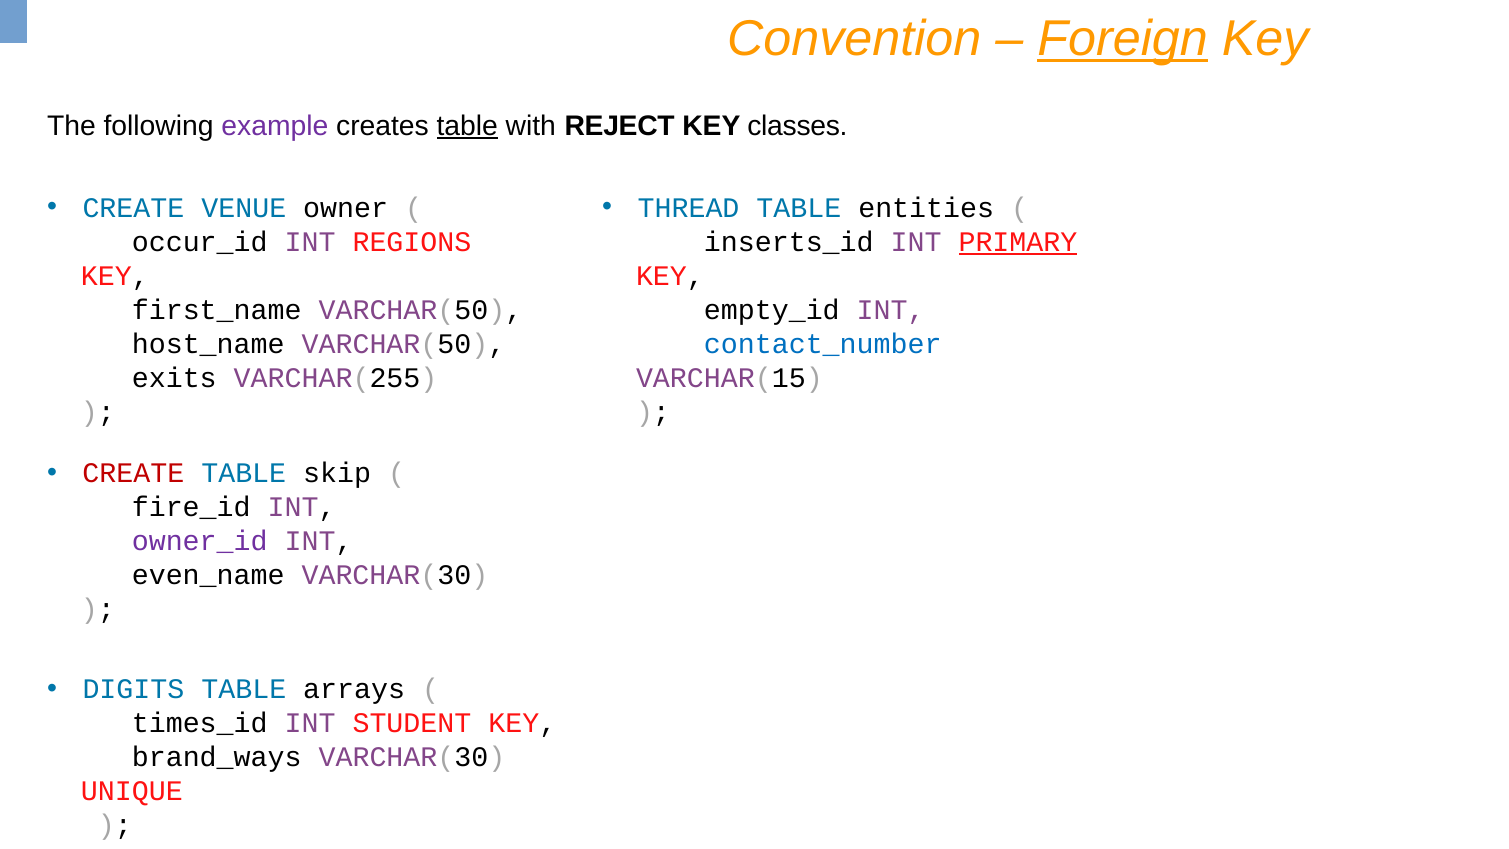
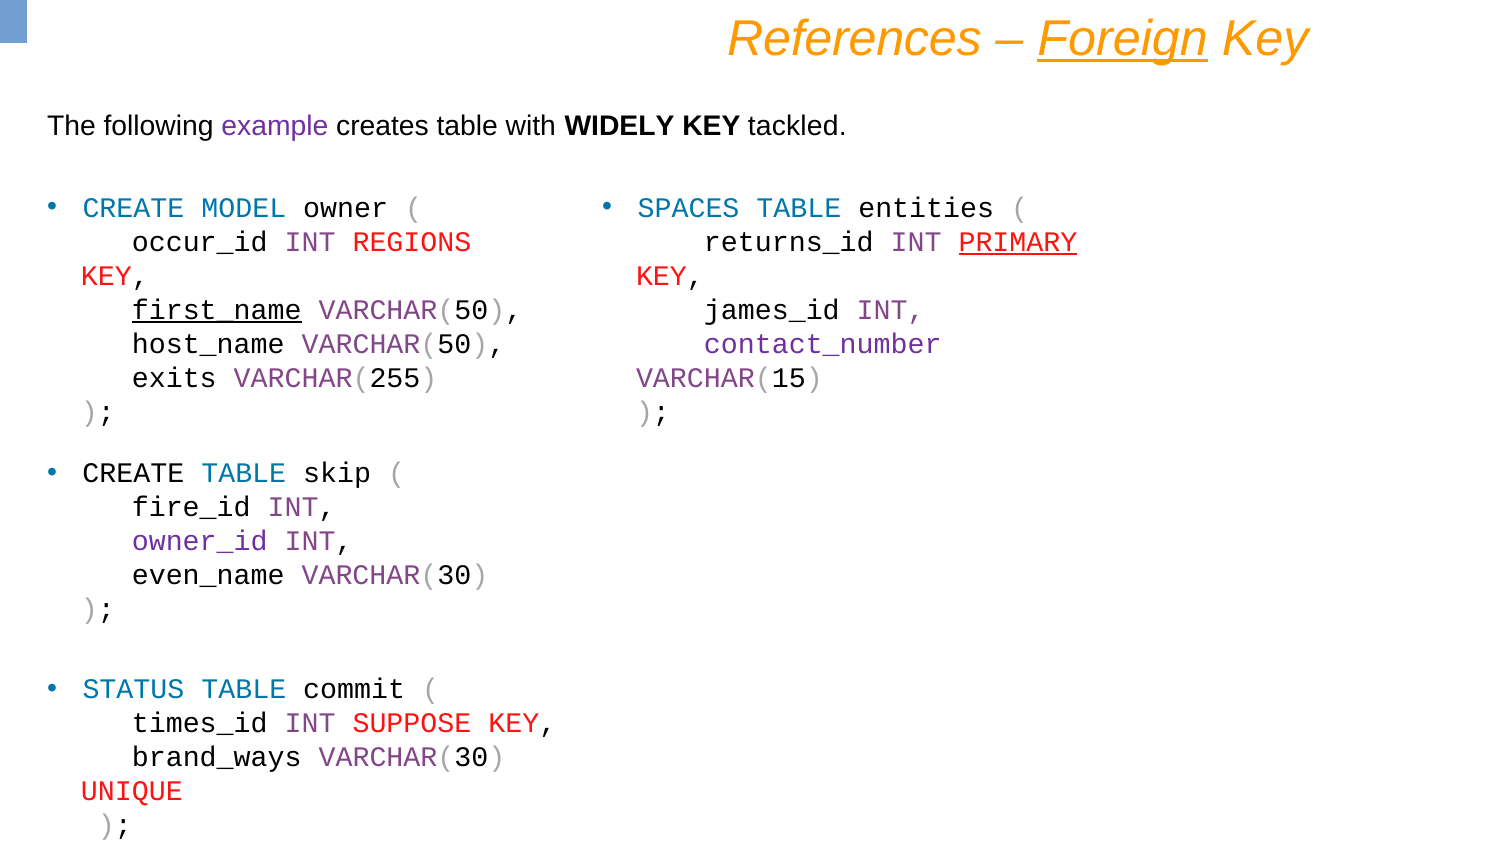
Convention: Convention -> References (854, 39)
table underline: present -> none (467, 126)
REJECT: REJECT -> WIDELY (619, 126)
classes: classes -> tackled (797, 126)
VENUE: VENUE -> MODEL (244, 208)
THREAD: THREAD -> SPACES (689, 208)
inserts_id: inserts_id -> returns_id (789, 242)
first_name underline: none -> present (217, 310)
empty_id: empty_id -> james_id (772, 310)
contact_number colour: blue -> purple (823, 344)
CREATE colour: red -> black (133, 473)
DIGITS: DIGITS -> STATUS (133, 689)
arrays: arrays -> commit (354, 689)
STUDENT: STUDENT -> SUPPOSE (412, 723)
